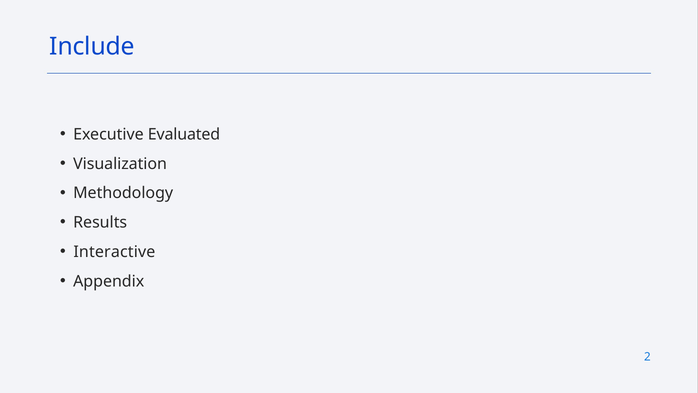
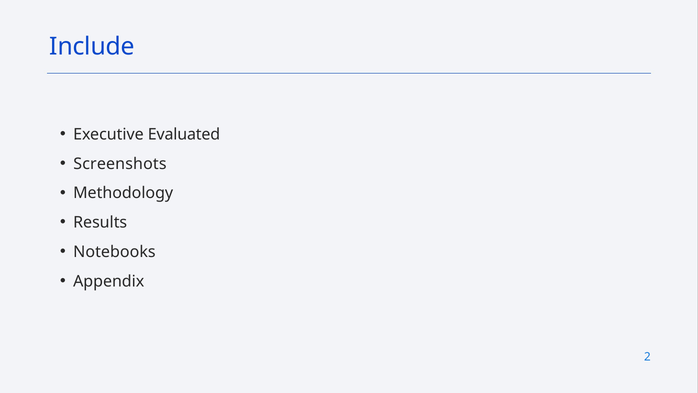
Visualization: Visualization -> Screenshots (120, 164)
Interactive: Interactive -> Notebooks (114, 252)
